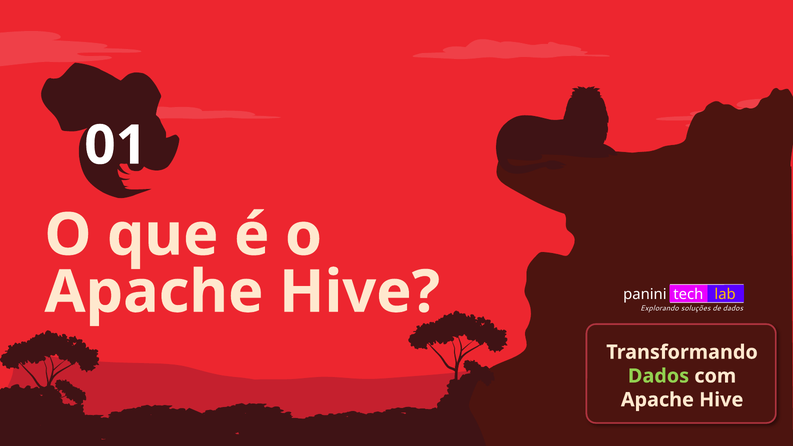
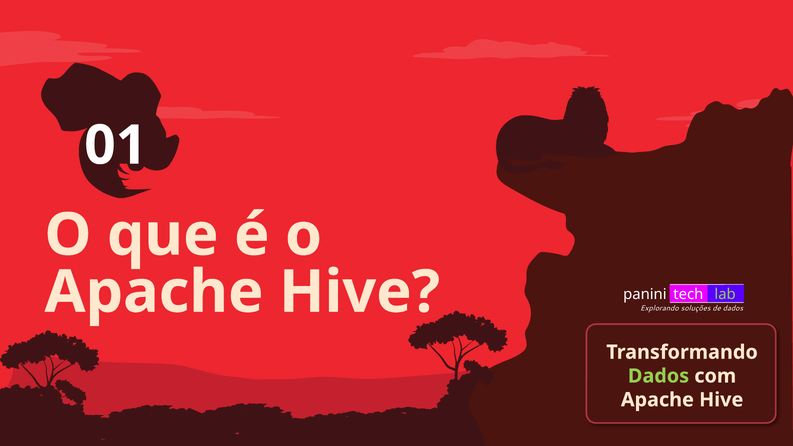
lab colour: yellow -> light green (725, 295)
